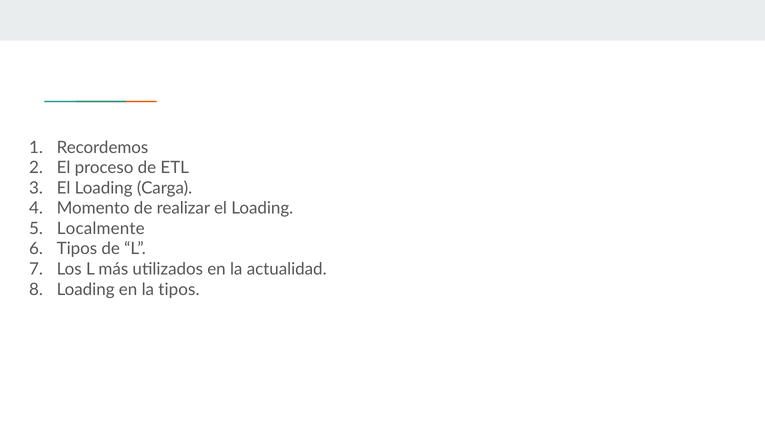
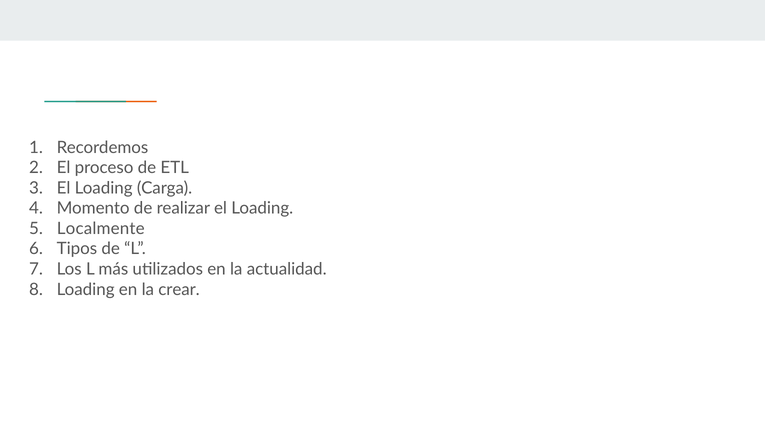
la tipos: tipos -> crear (179, 290)
